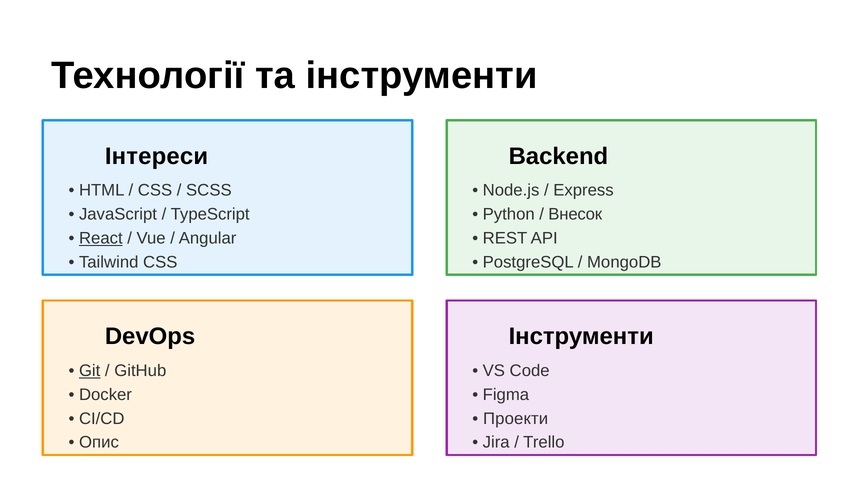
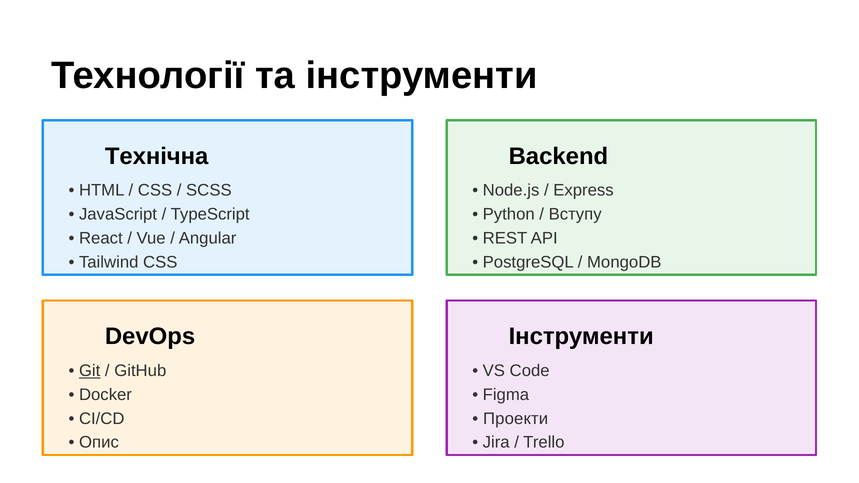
Інтереси: Інтереси -> Технічна (157, 156)
Внесок: Внесок -> Вступу (575, 214)
React underline: present -> none (101, 238)
